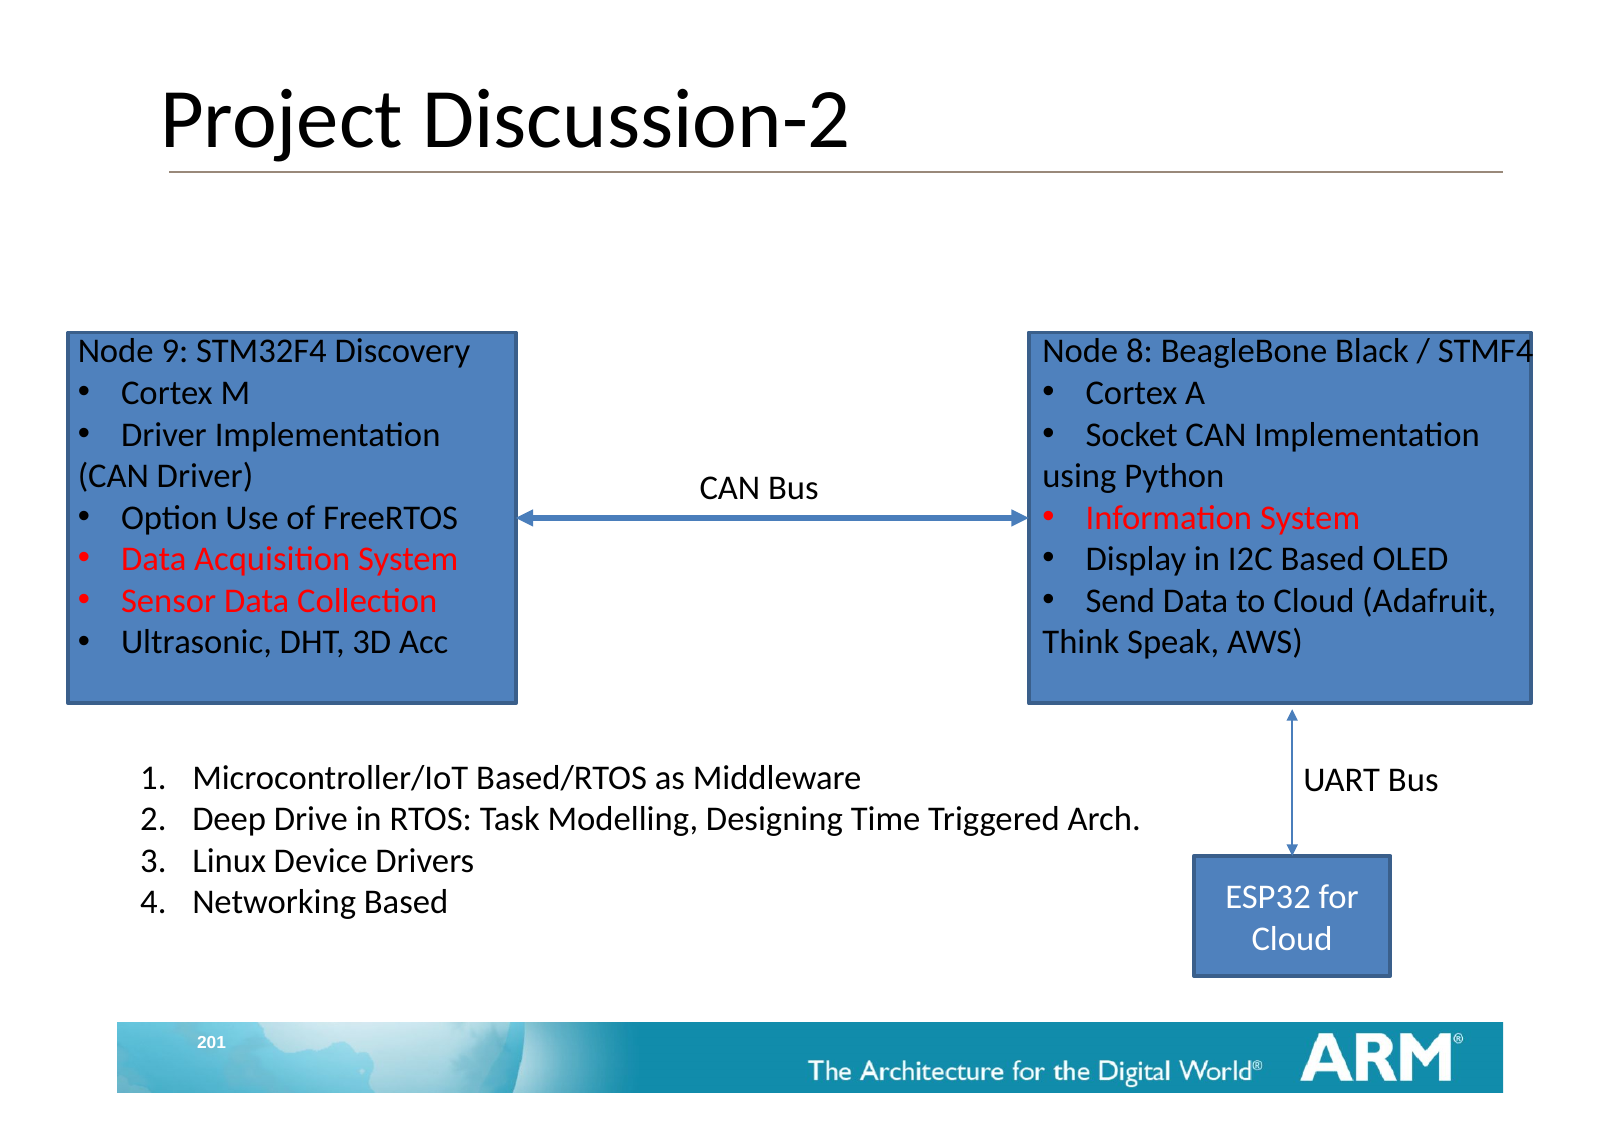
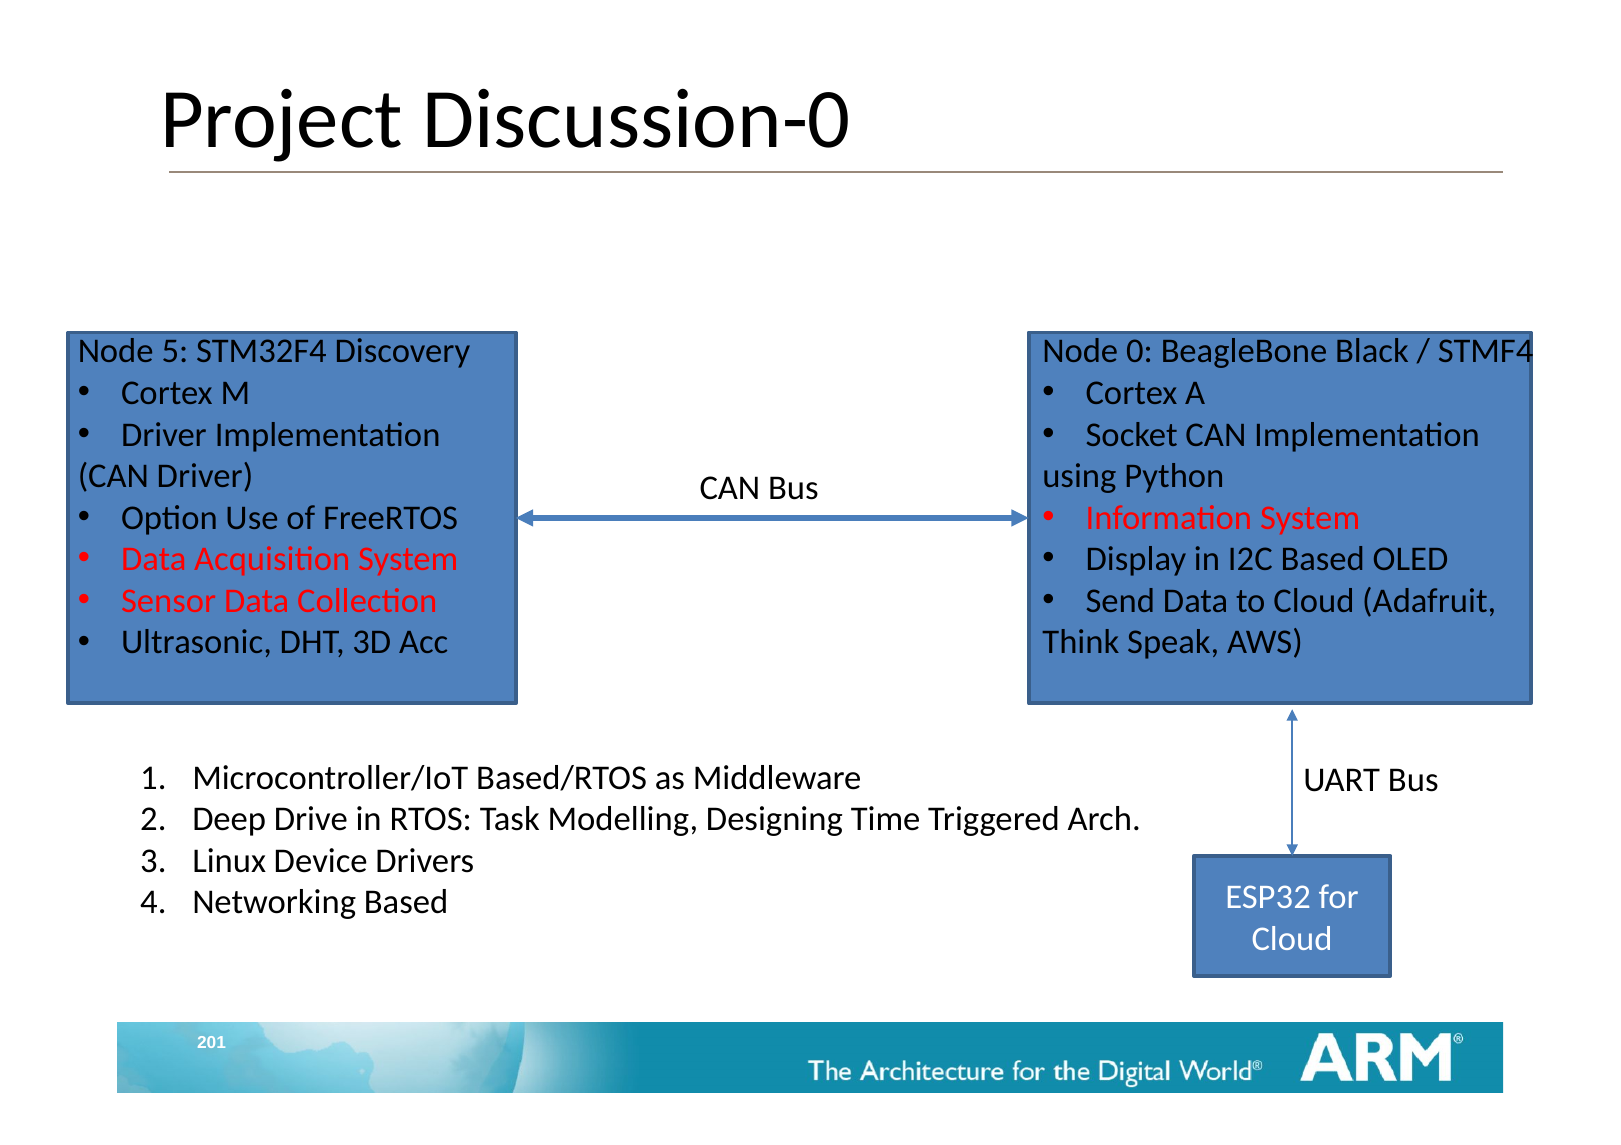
Discussion-2: Discussion-2 -> Discussion-0 (637, 120)
9: 9 -> 5 (175, 352)
8: 8 -> 0 (1140, 352)
